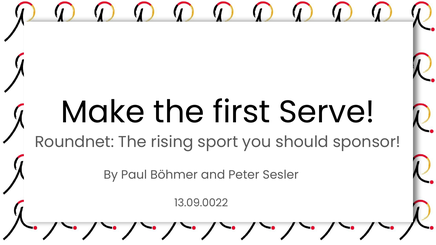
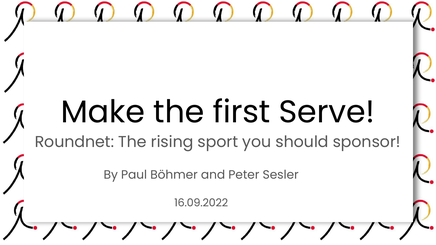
13.09.0022: 13.09.0022 -> 16.09.2022 (201, 203)
